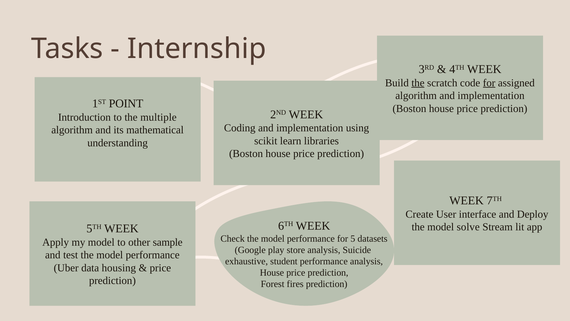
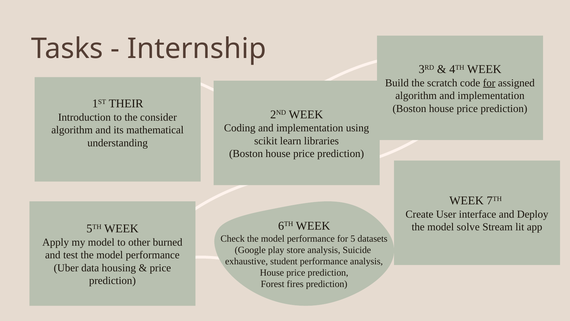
the underline: present -> none (418, 83)
POINT: POINT -> THEIR (126, 104)
multiple: multiple -> consider (159, 117)
sample: sample -> burned (168, 242)
